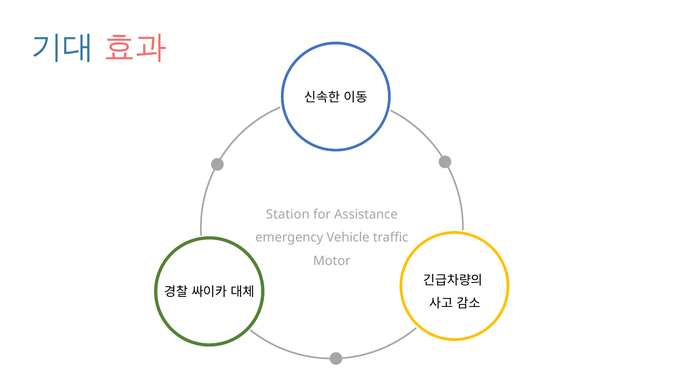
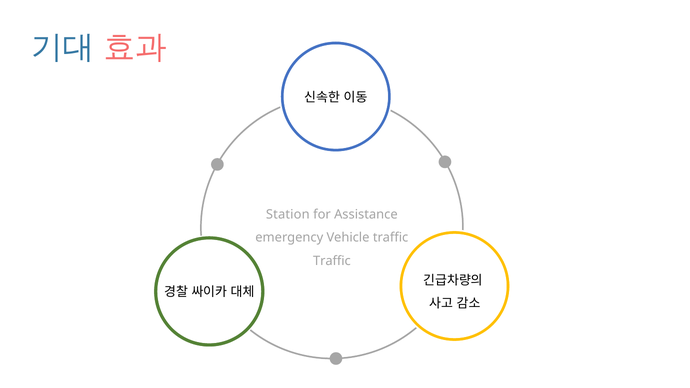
Motor: Motor -> Traffic (332, 261)
